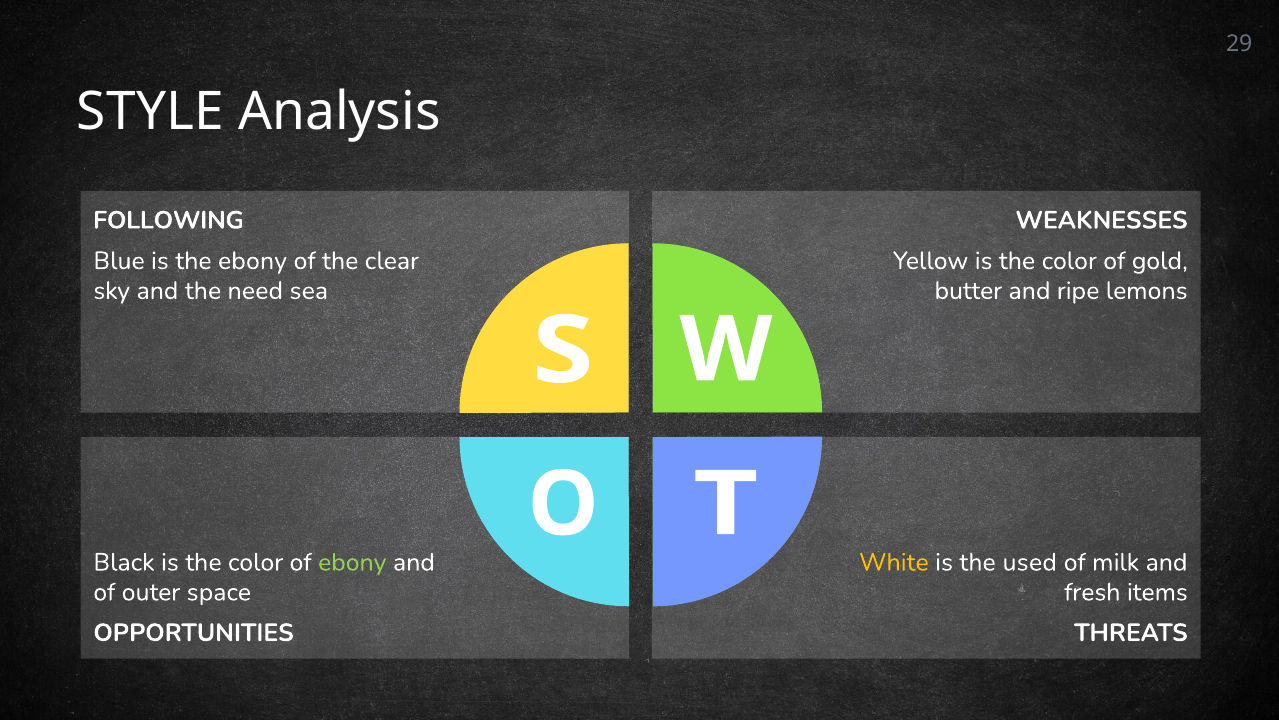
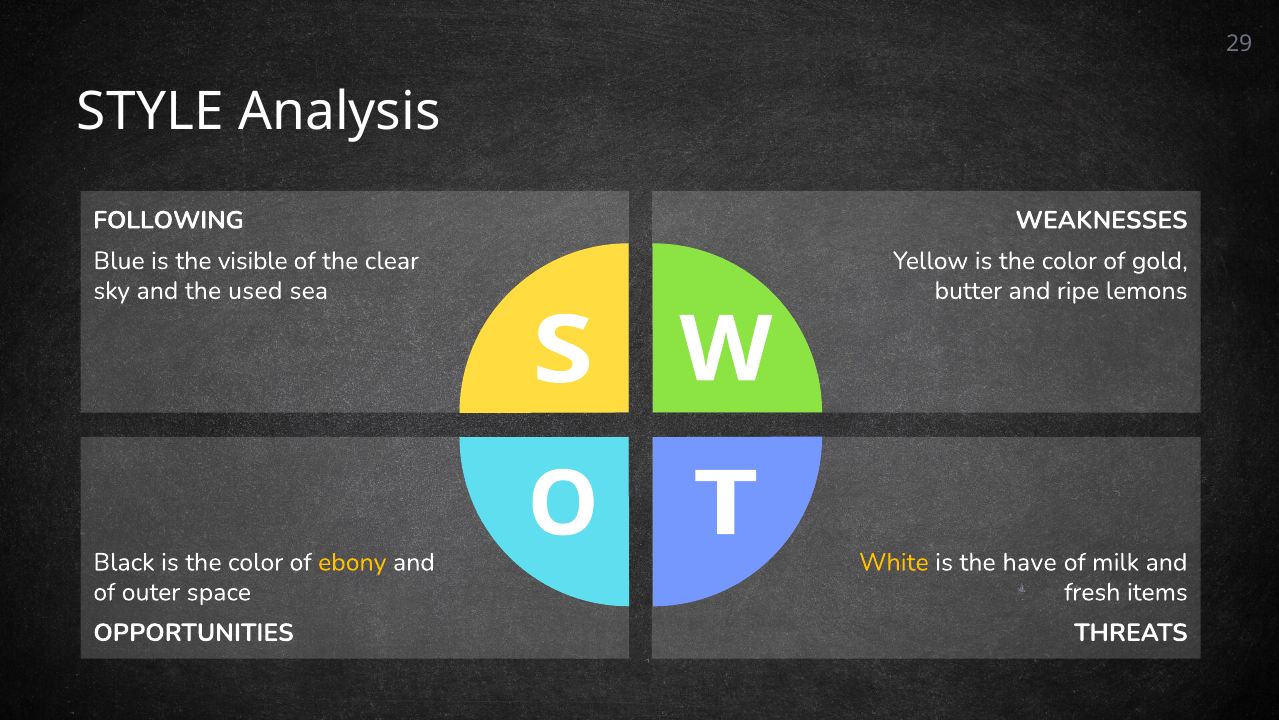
the ebony: ebony -> visible (253, 261)
need: need -> used (255, 290)
ebony colour: light green -> yellow (352, 562)
used: used -> have (1030, 562)
